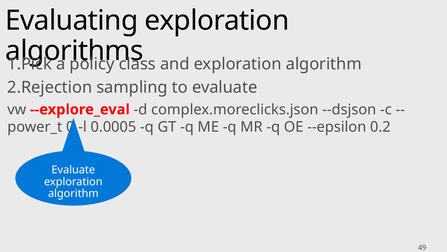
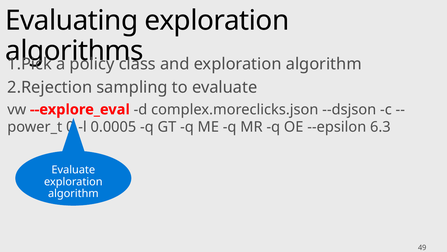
0.2: 0.2 -> 6.3 (380, 127)
